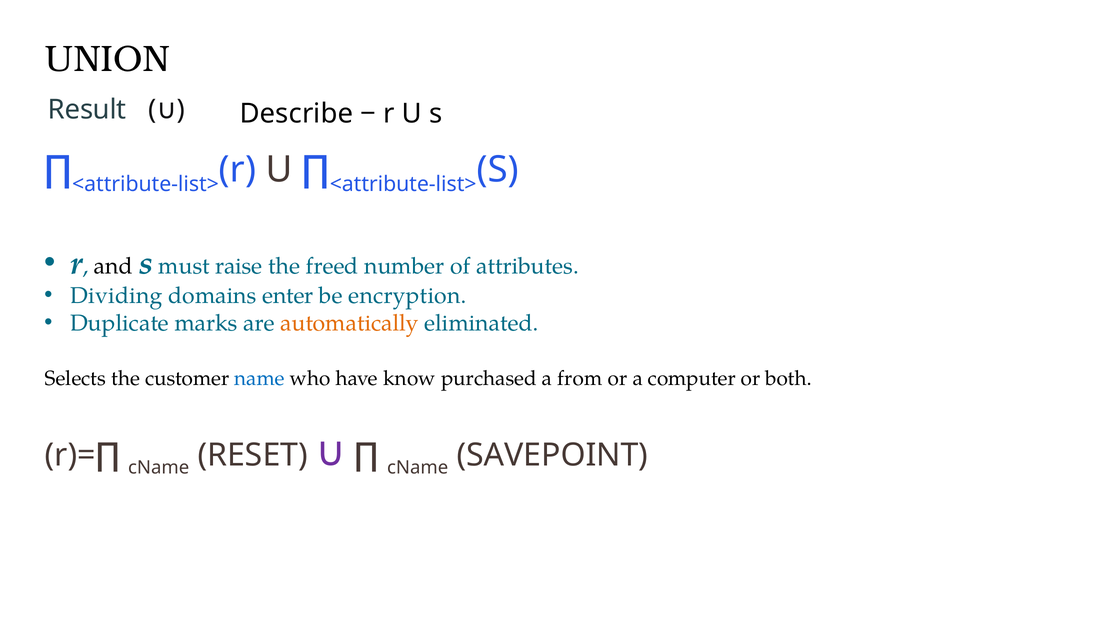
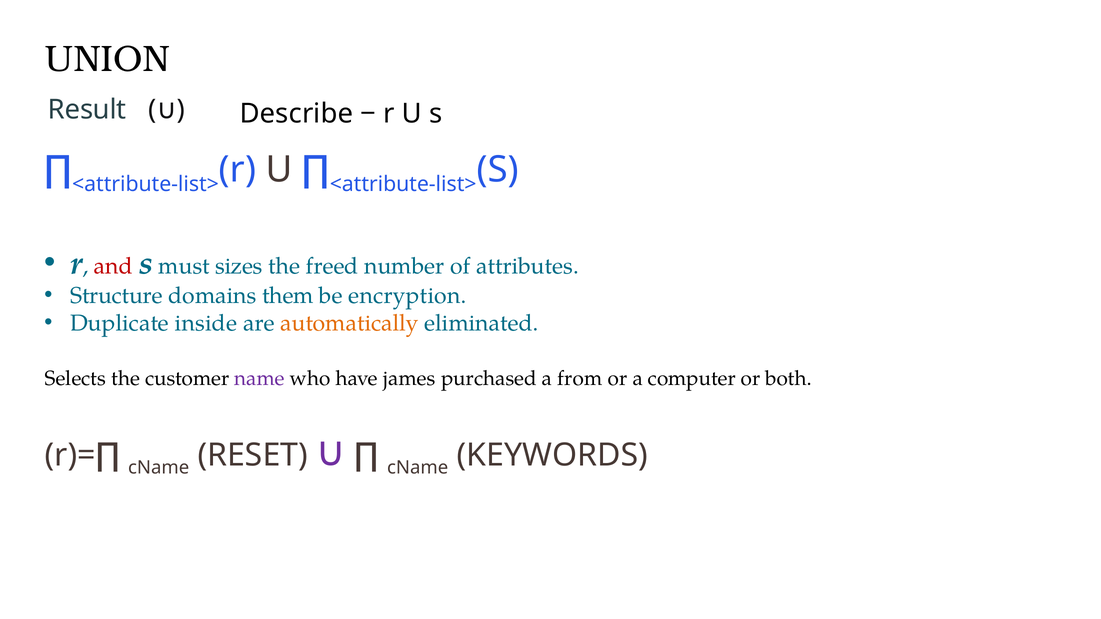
and colour: black -> red (113, 266)
raise: raise -> sizes (239, 266)
Dividing: Dividing -> Structure (117, 296)
enter: enter -> them (288, 296)
marks: marks -> inside (206, 323)
name colour: blue -> purple (260, 379)
know: know -> james (409, 379)
SAVEPOINT: SAVEPOINT -> KEYWORDS (552, 455)
